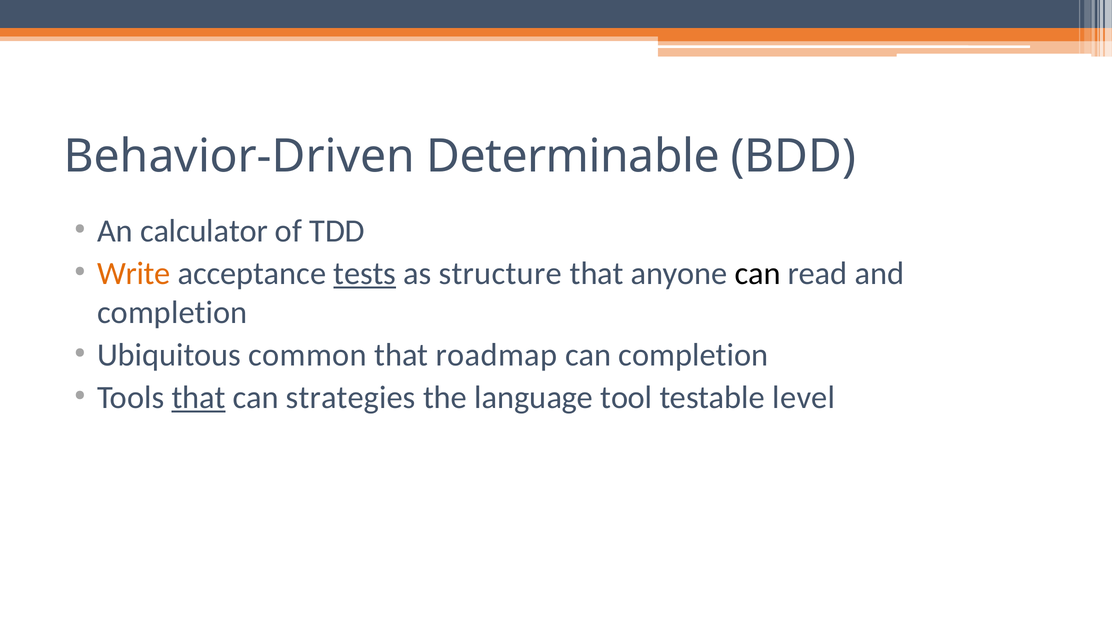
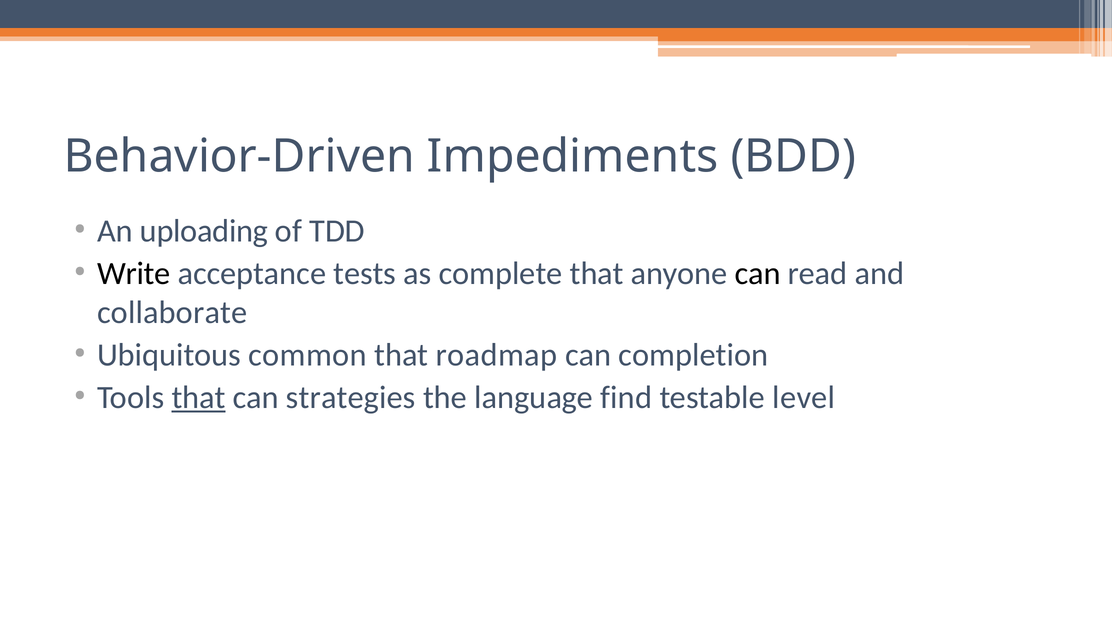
Determinable: Determinable -> Impediments (573, 156)
calculator: calculator -> uploading (204, 231)
Write colour: orange -> black (134, 273)
tests underline: present -> none (365, 273)
structure: structure -> complete (501, 273)
completion: completion -> collaborate (172, 312)
tool: tool -> find (626, 397)
